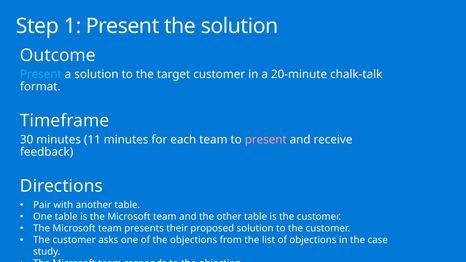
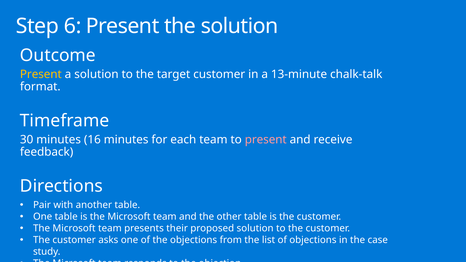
1: 1 -> 6 (73, 26)
Present colour: light blue -> yellow (41, 74)
20-minute: 20-minute -> 13-minute (299, 74)
11: 11 -> 16 (92, 140)
